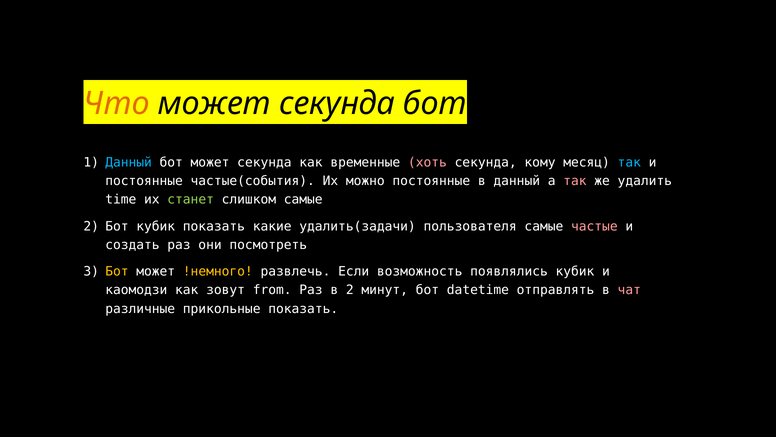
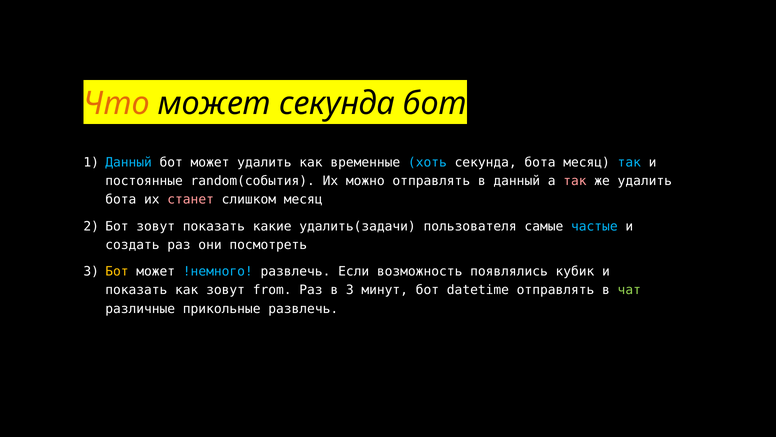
бот может секунда: секунда -> удалить (264, 162)
хоть colour: pink -> light blue (427, 162)
секунда кому: кому -> бота (540, 162)
частые(события: частые(события -> random(события (253, 181)
можно постоянные: постоянные -> отправлять (431, 181)
time: time -> бота (121, 199)
станет colour: light green -> pink (191, 199)
слишком самые: самые -> месяц (303, 199)
Бот кубик: кубик -> зовут (156, 226)
частые colour: pink -> light blue (594, 226)
!немного colour: yellow -> light blue (218, 271)
каомодзи: каомодзи -> показать (136, 290)
в 2: 2 -> 3 (350, 290)
чат colour: pink -> light green (629, 290)
прикольные показать: показать -> развлечь (303, 308)
